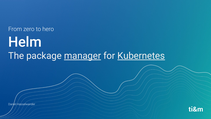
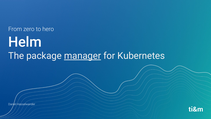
Kubernetes underline: present -> none (141, 56)
